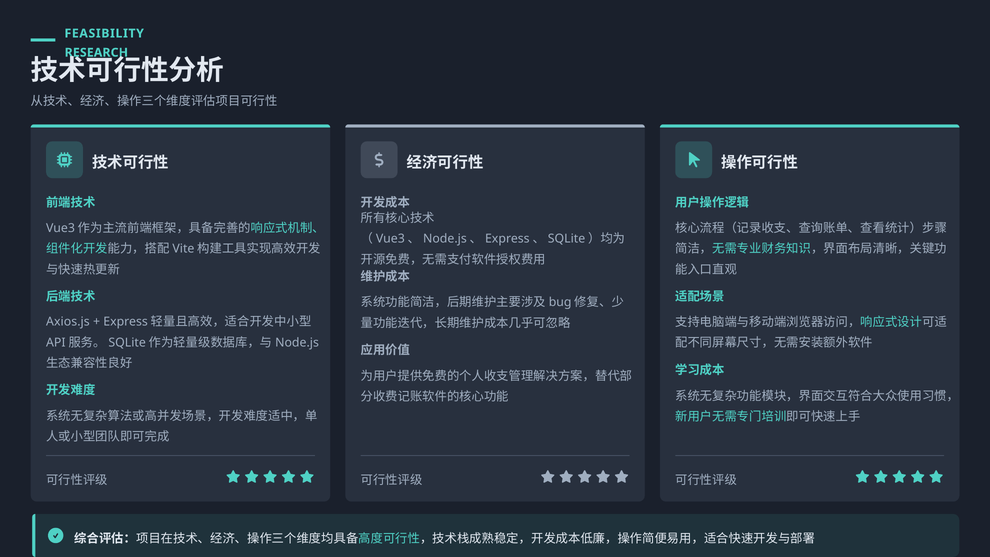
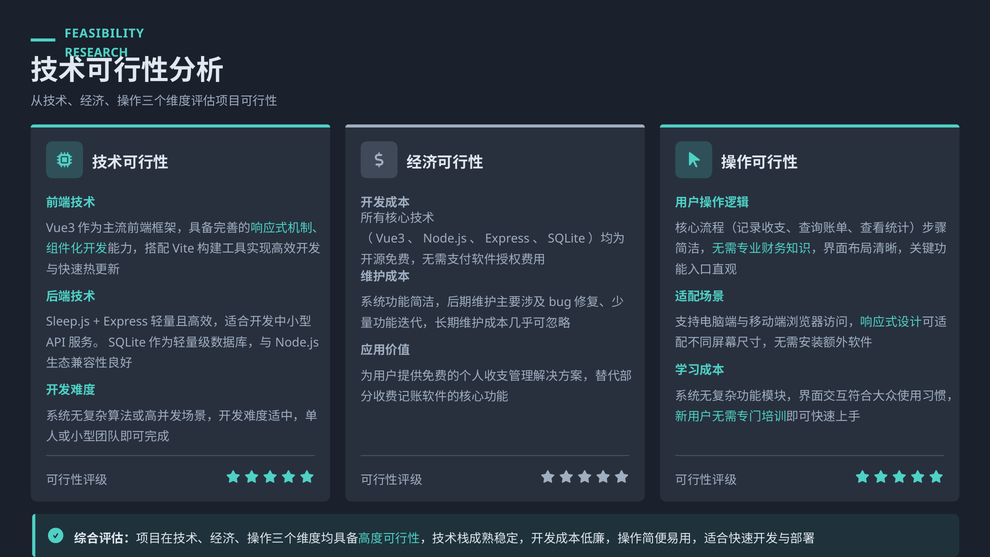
Axios.js: Axios.js -> Sleep.js (68, 322)
